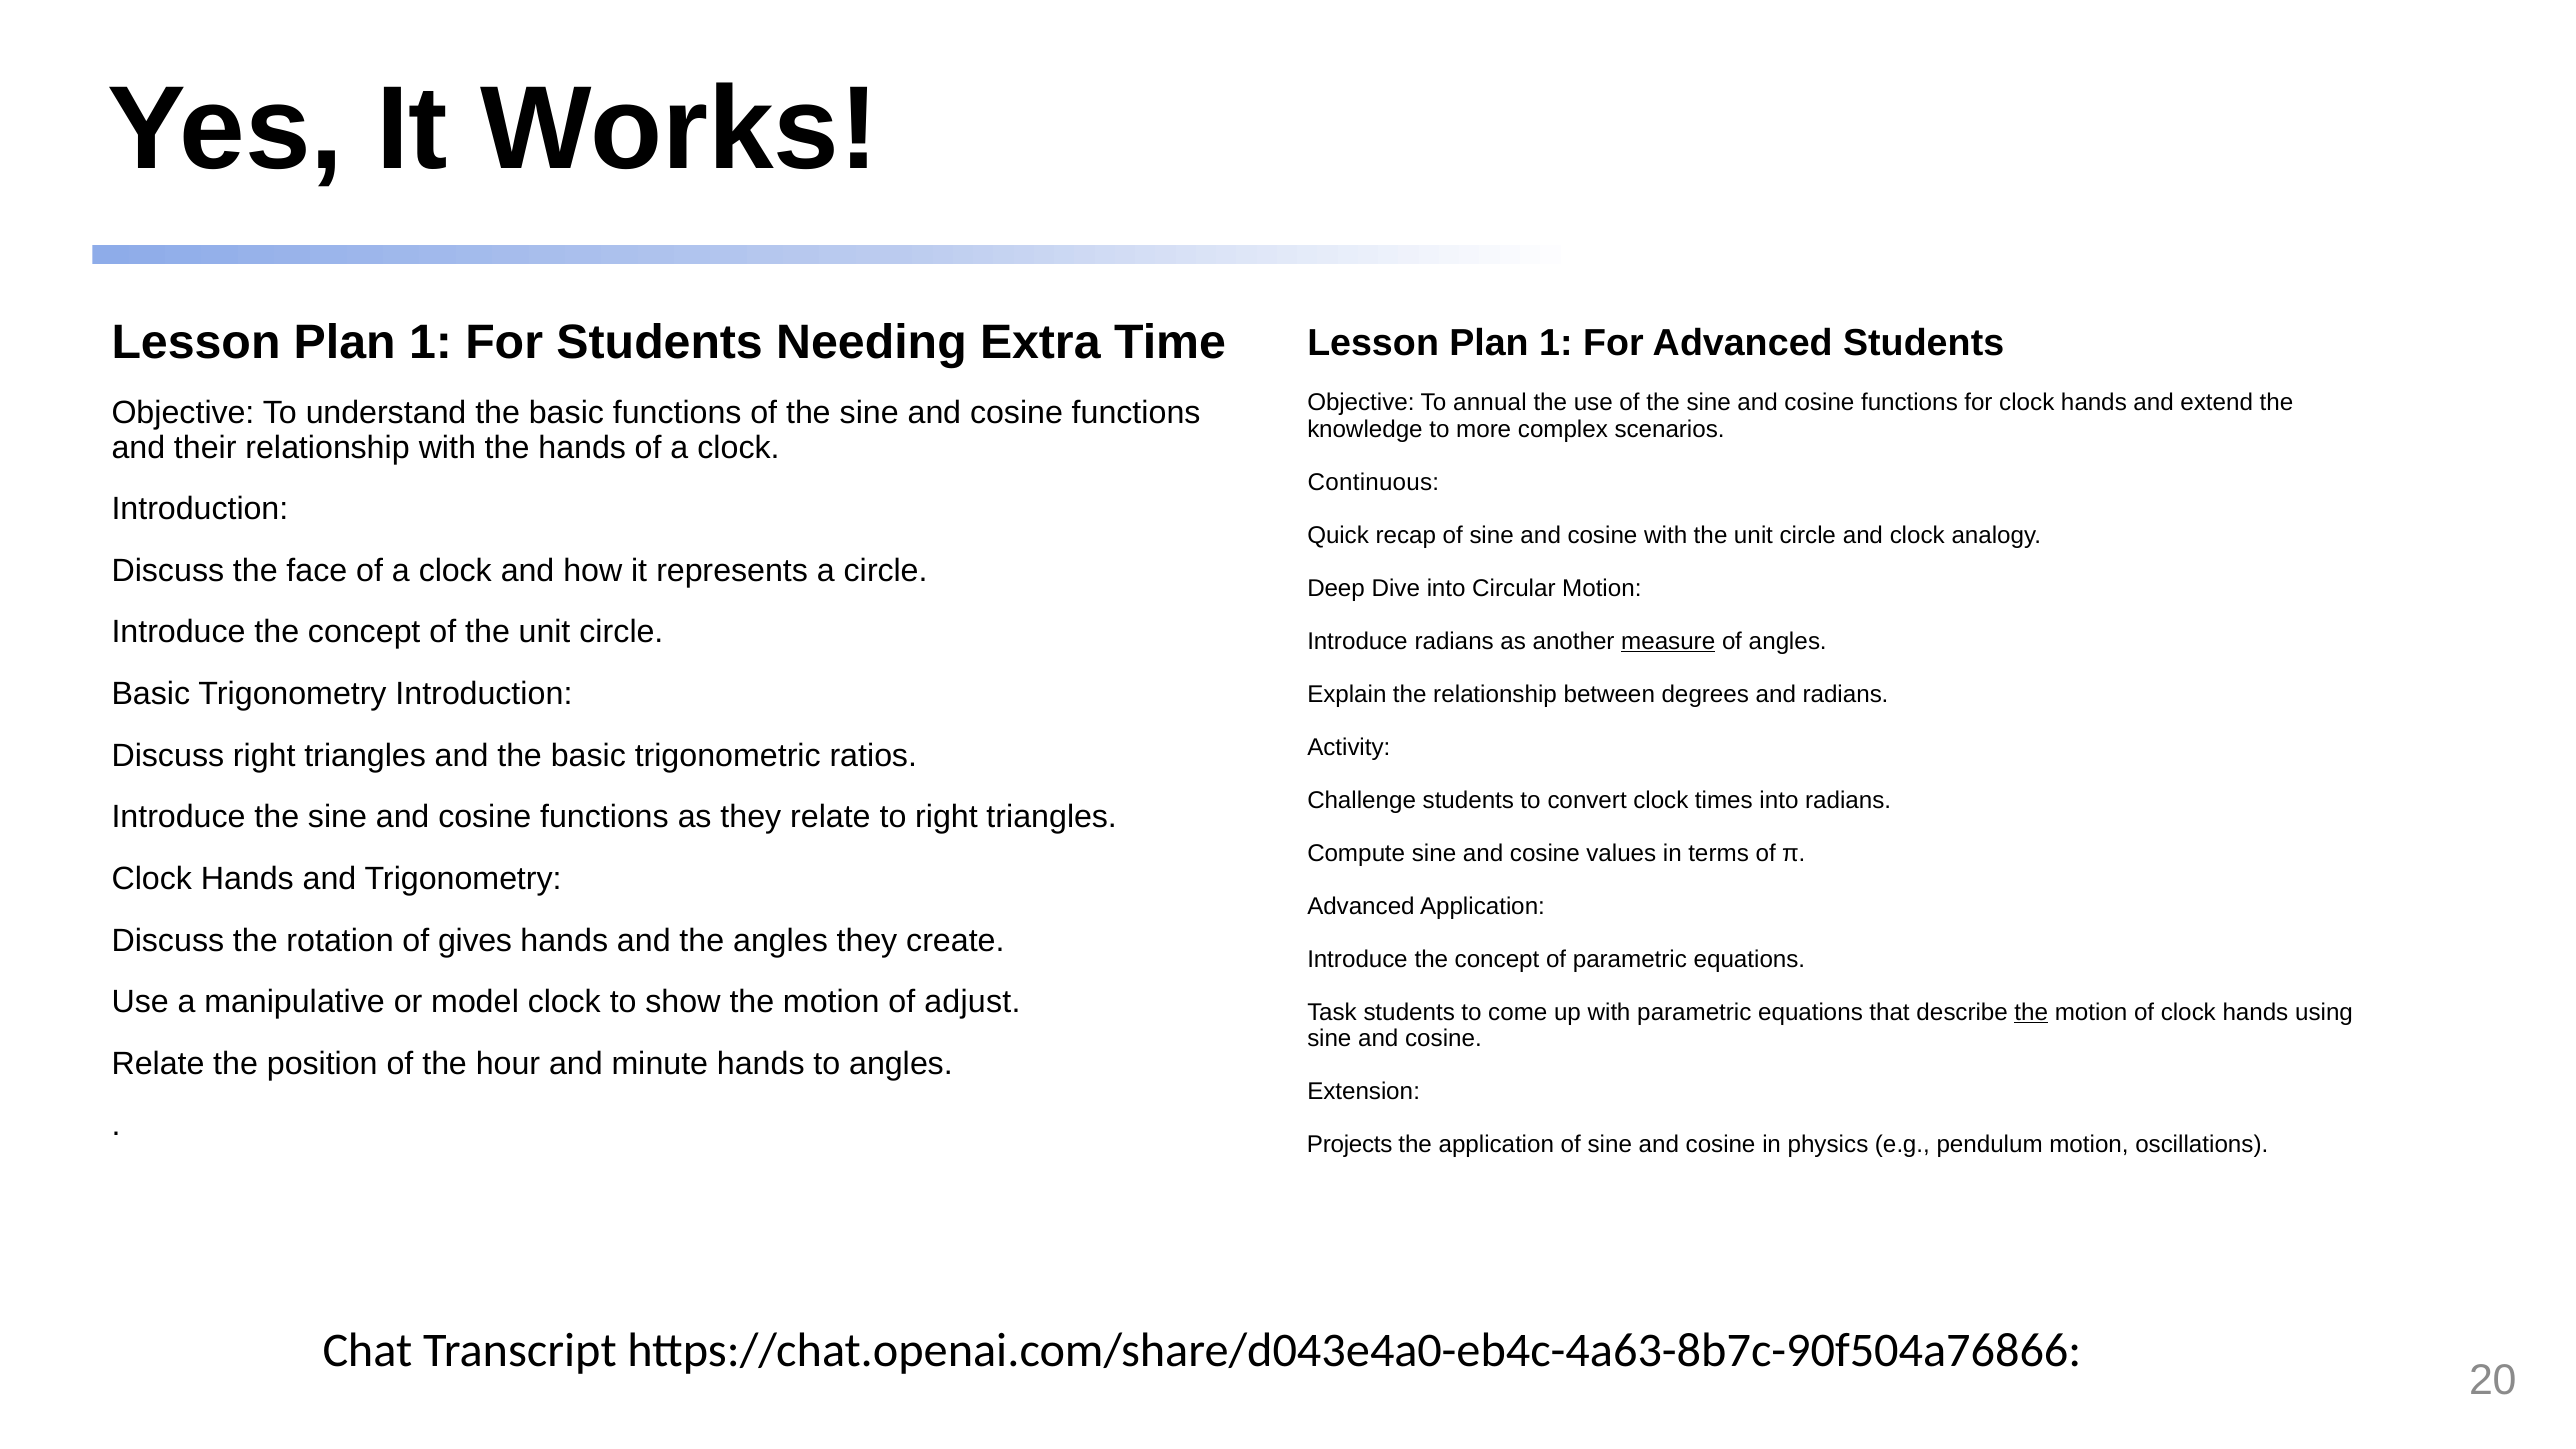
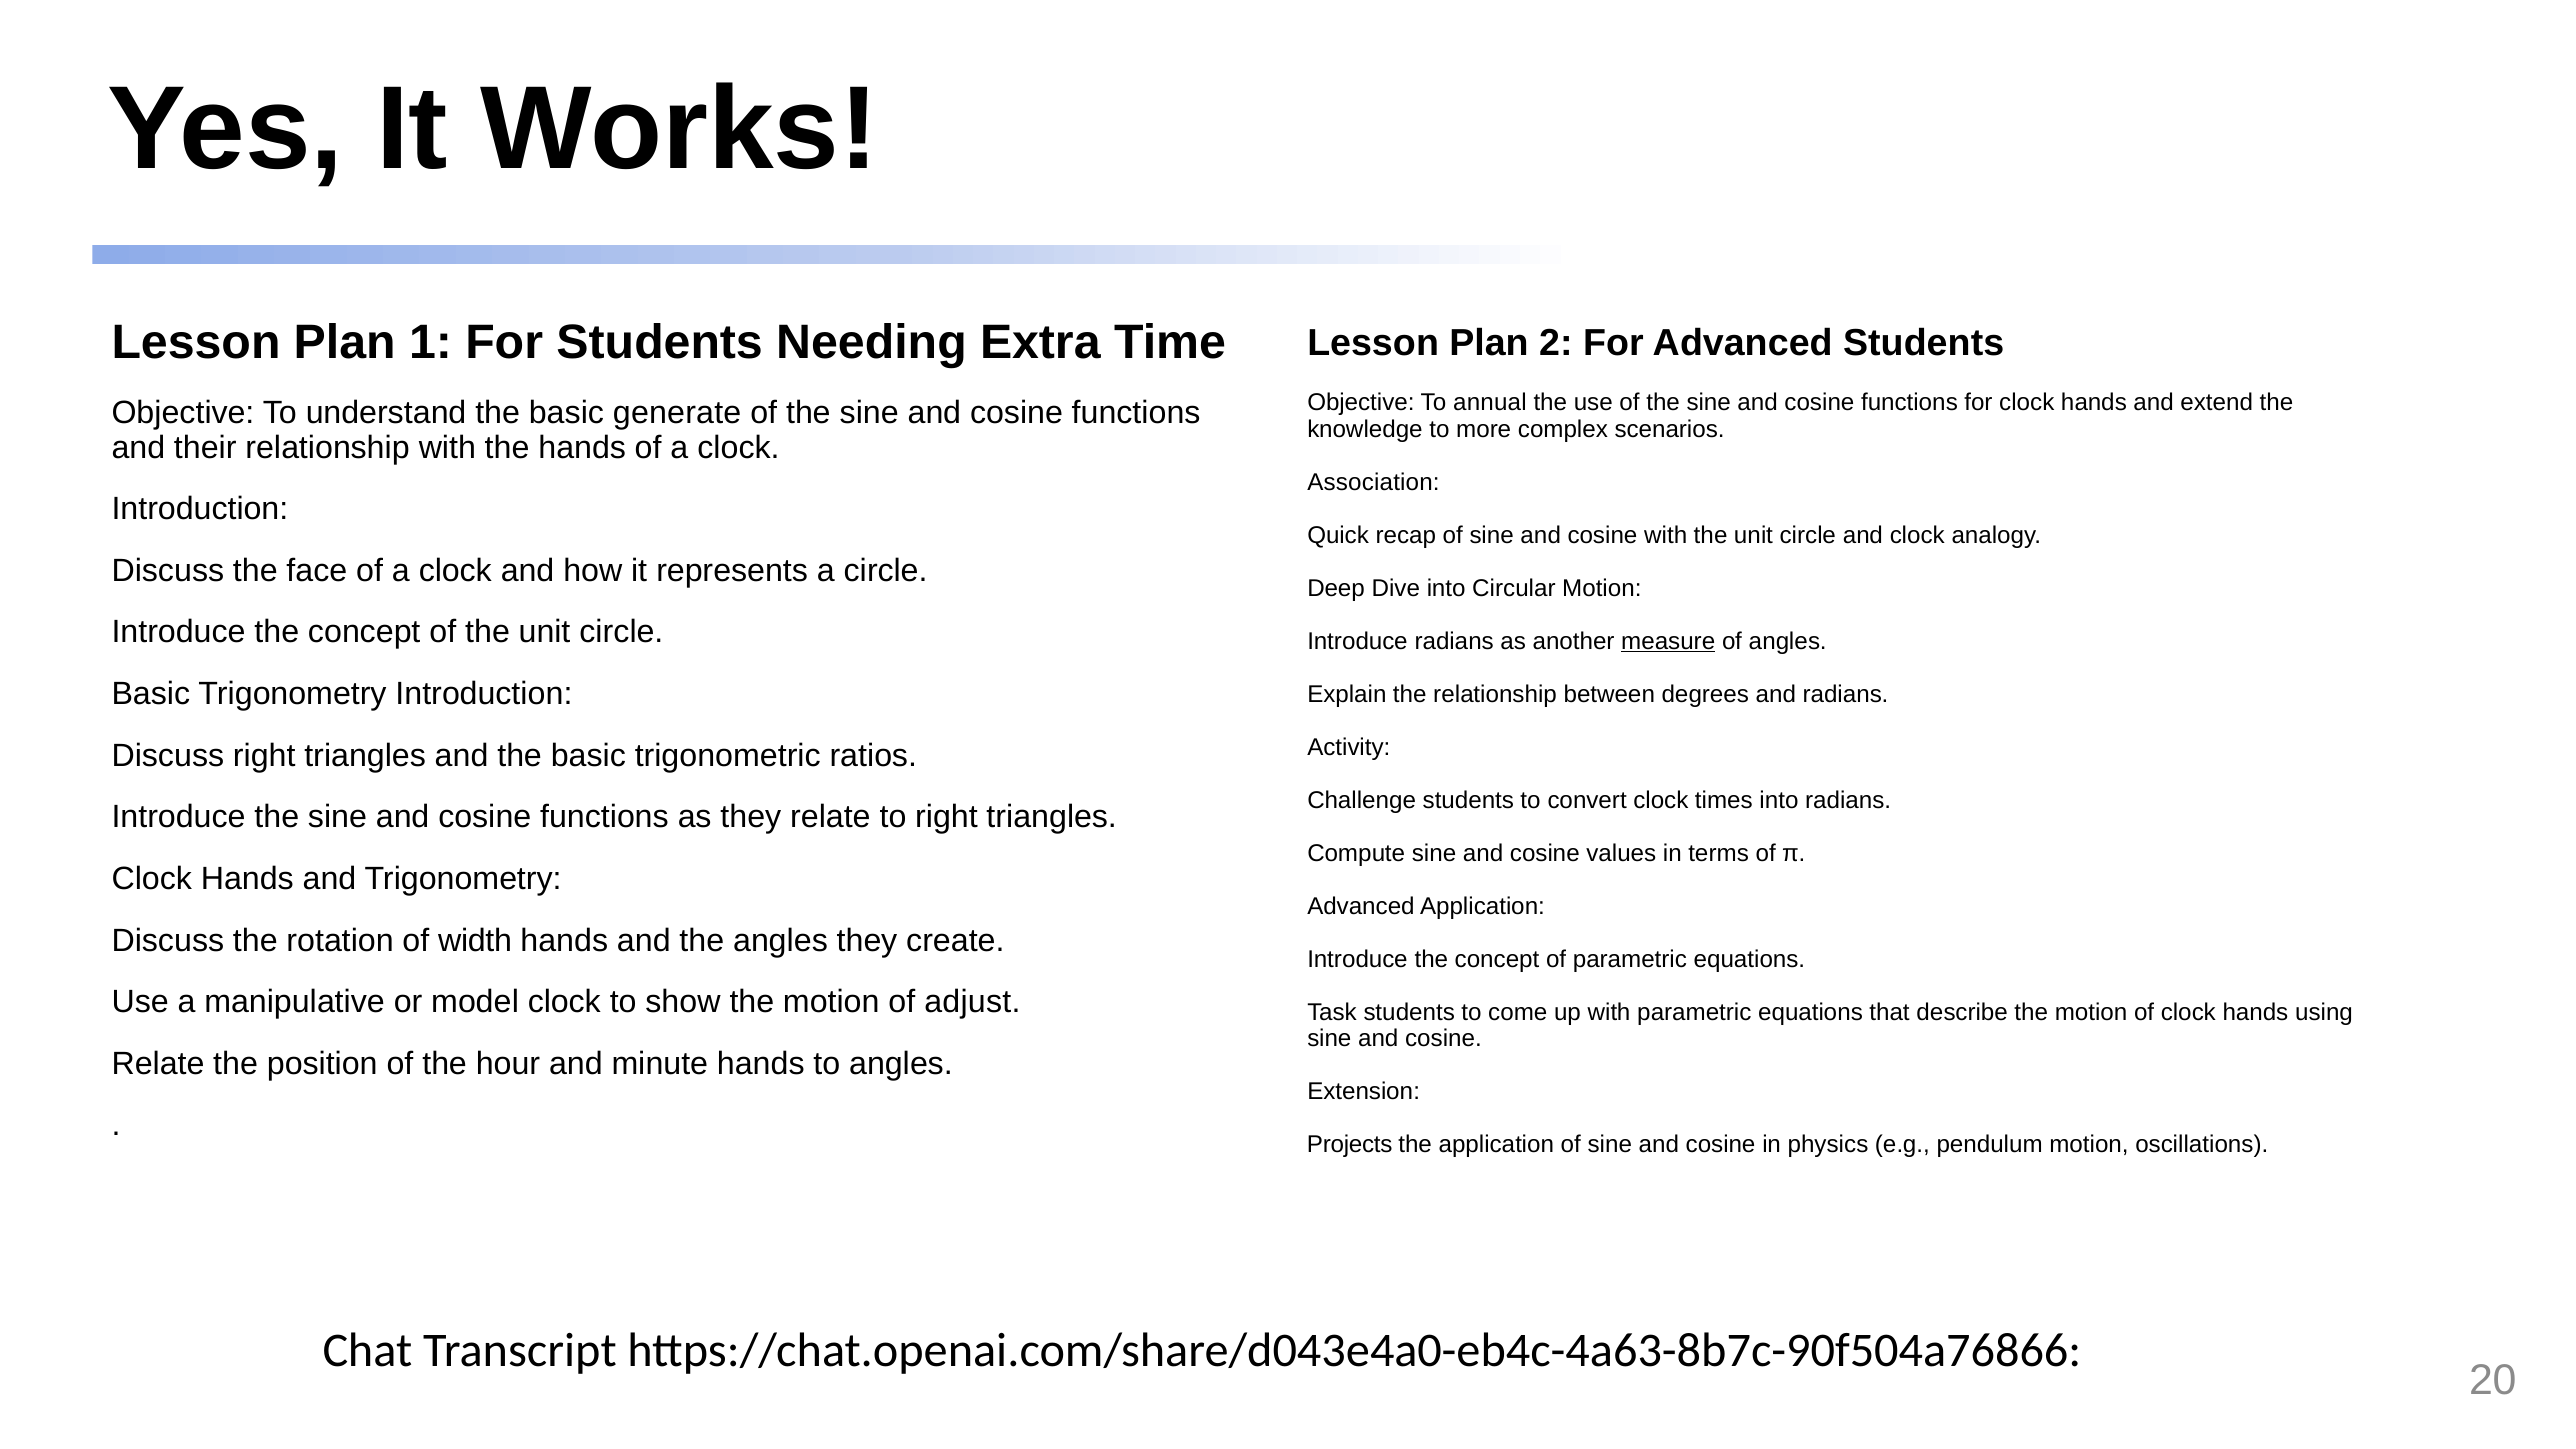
1: 1 -> 2 (1556, 343)
basic functions: functions -> generate (677, 413)
Continuous: Continuous -> Association (1373, 482)
gives: gives -> width (475, 940)
the underline: present -> none (2031, 1012)
